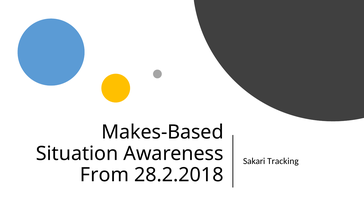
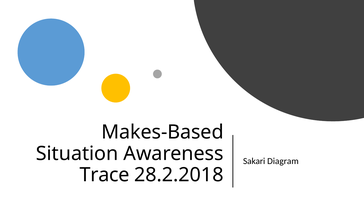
Tracking: Tracking -> Diagram (283, 161)
From: From -> Trace (105, 175)
